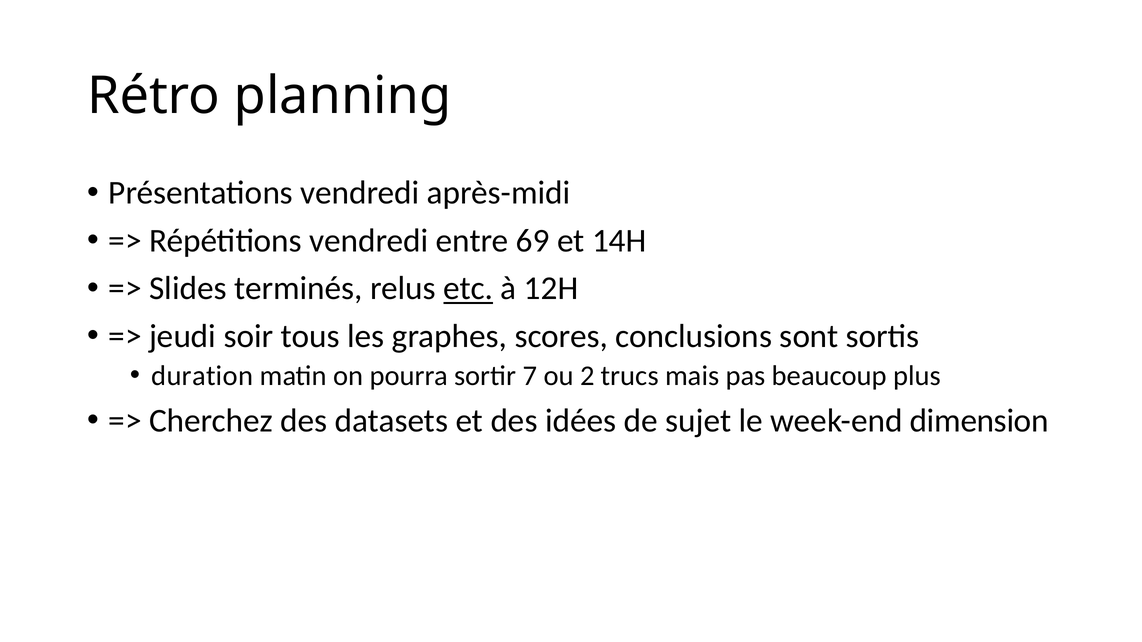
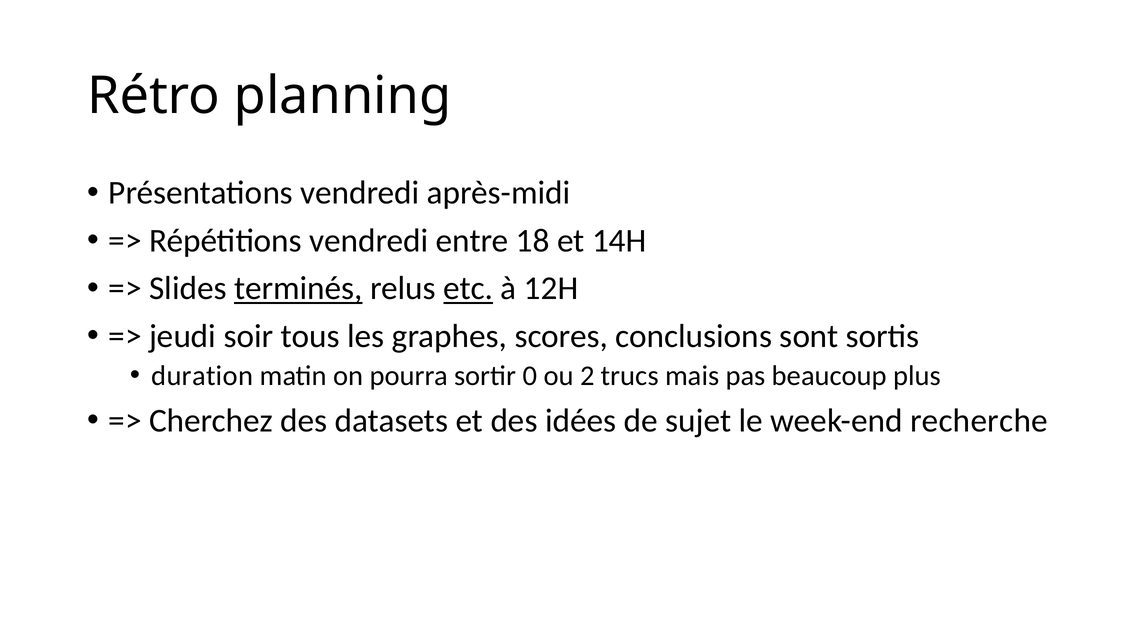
69: 69 -> 18 (533, 241)
terminés underline: none -> present (298, 289)
7: 7 -> 0 (530, 376)
dimension: dimension -> recherche (979, 421)
